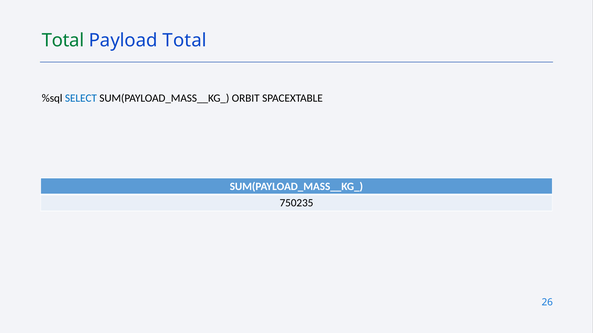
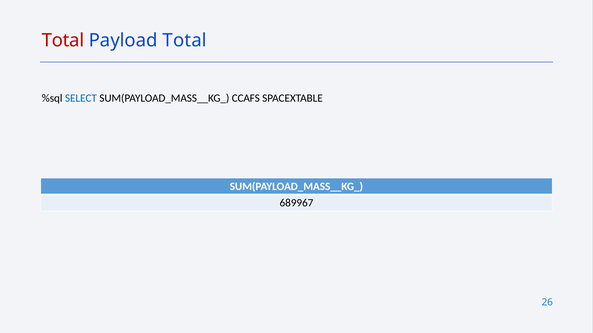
Total colour: green -> red (63, 40)
ORBIT: ORBIT -> CCAFS (246, 98)
750235: 750235 -> 689967 (296, 203)
